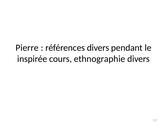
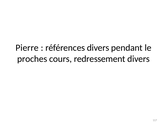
inspirée: inspirée -> proches (32, 59)
ethnographie: ethnographie -> redressement (100, 59)
